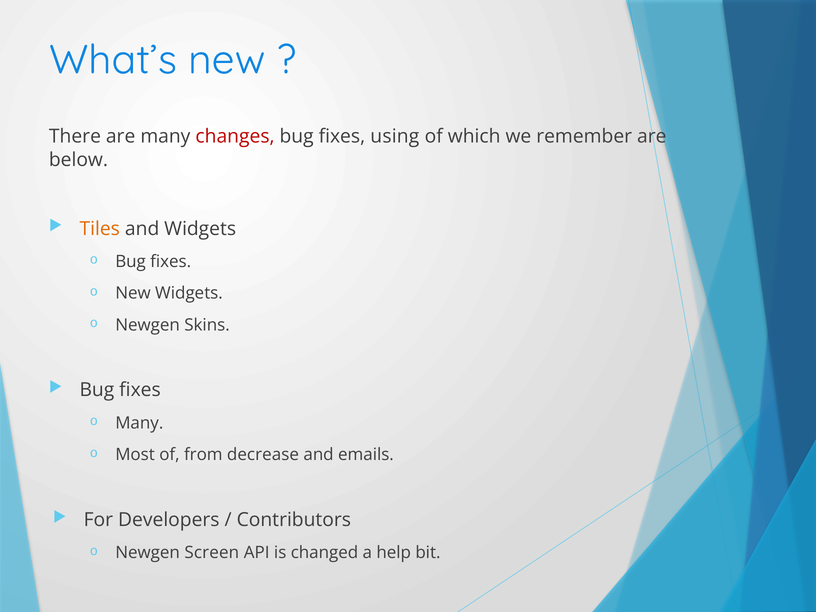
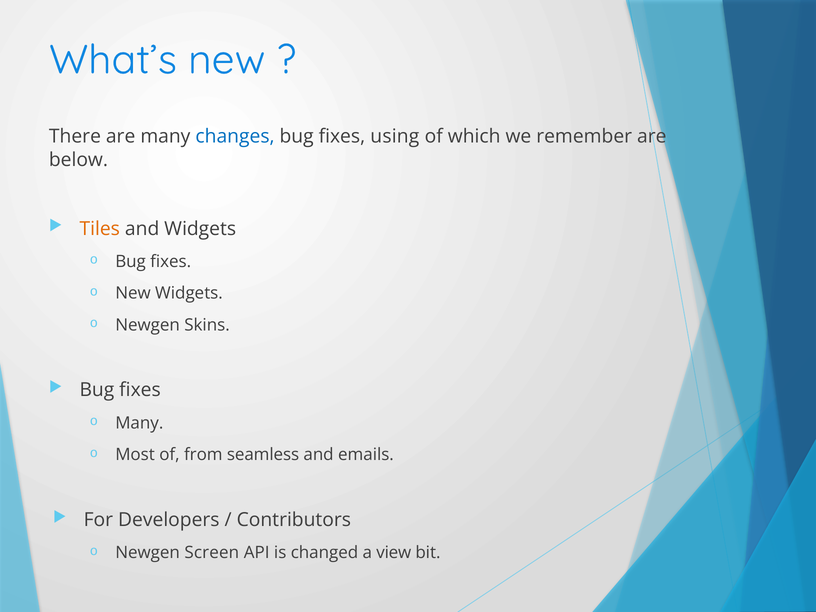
changes colour: red -> blue (235, 137)
decrease: decrease -> seamless (263, 455)
help: help -> view (394, 553)
